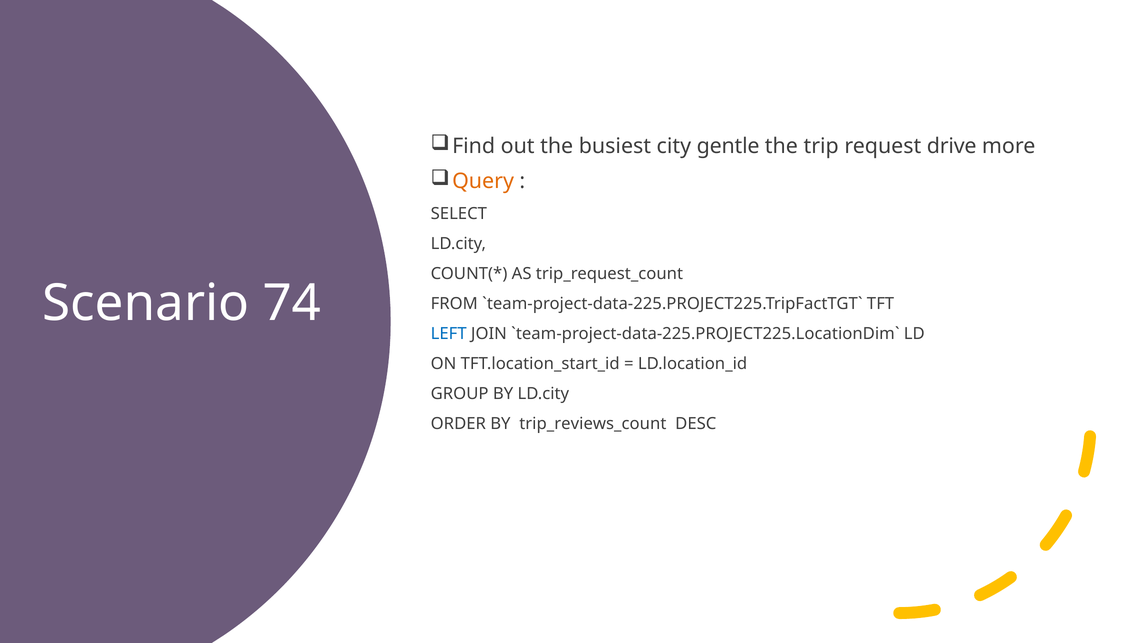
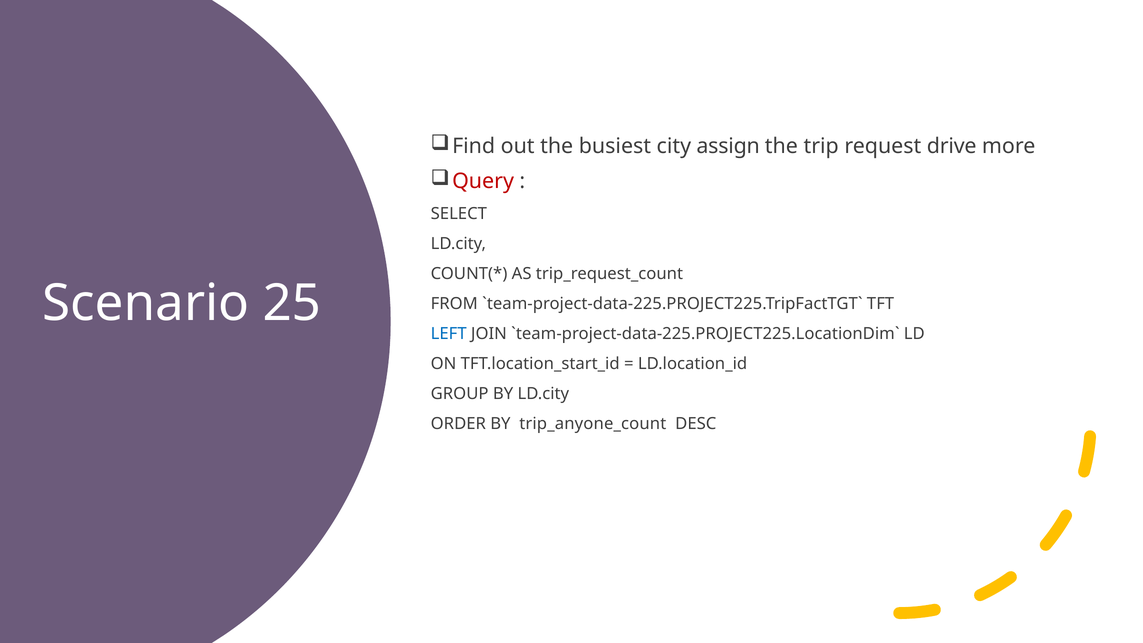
gentle: gentle -> assign (728, 146)
Query colour: orange -> red (483, 181)
74: 74 -> 25 (292, 303)
trip_reviews_count: trip_reviews_count -> trip_anyone_count (593, 424)
